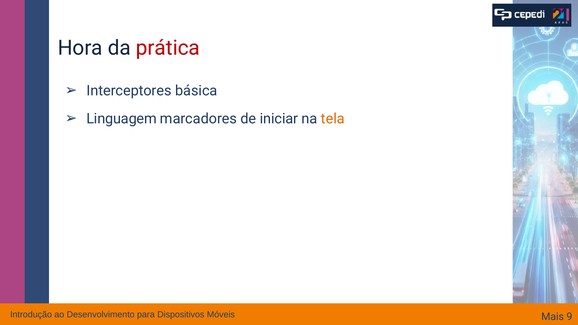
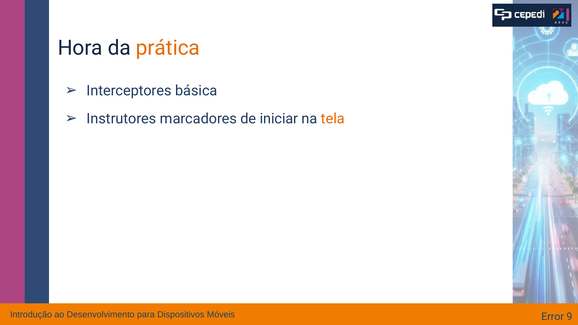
prática colour: red -> orange (168, 48)
Linguagem: Linguagem -> Instrutores (122, 119)
Mais: Mais -> Error (553, 317)
